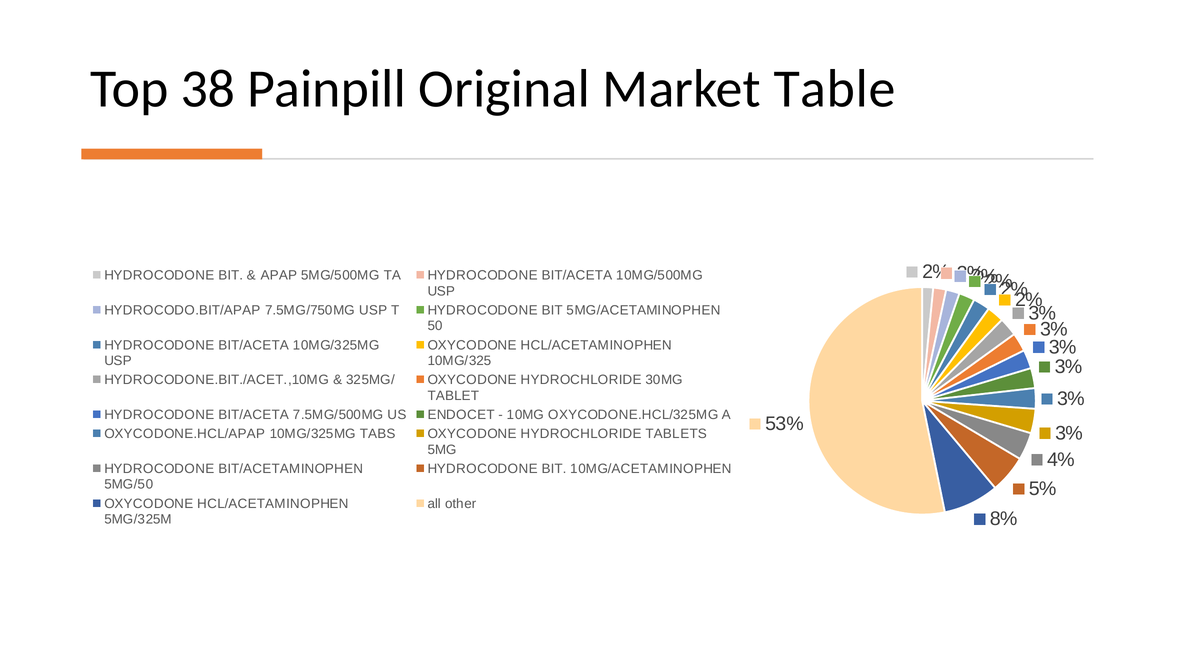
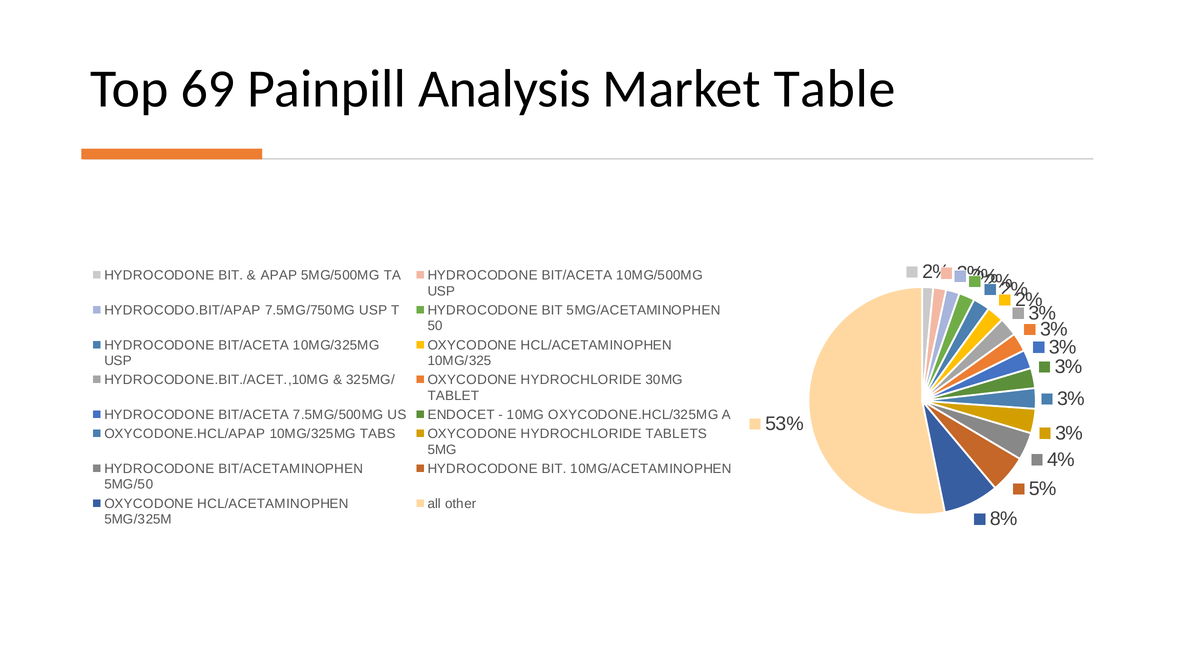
38: 38 -> 69 (208, 89)
Original: Original -> Analysis (505, 89)
